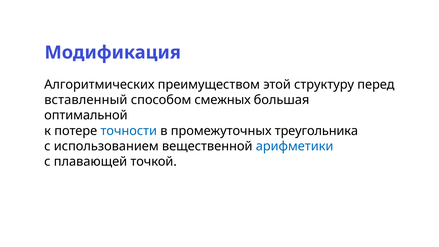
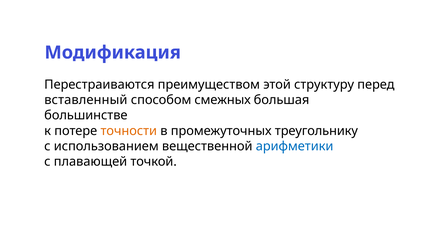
Алгоритмических: Алгоритмических -> Перестраиваются (99, 85)
оптимальной: оптимальной -> большинстве (86, 115)
точности colour: blue -> orange (129, 131)
треугольника: треугольника -> треугольнику (316, 131)
